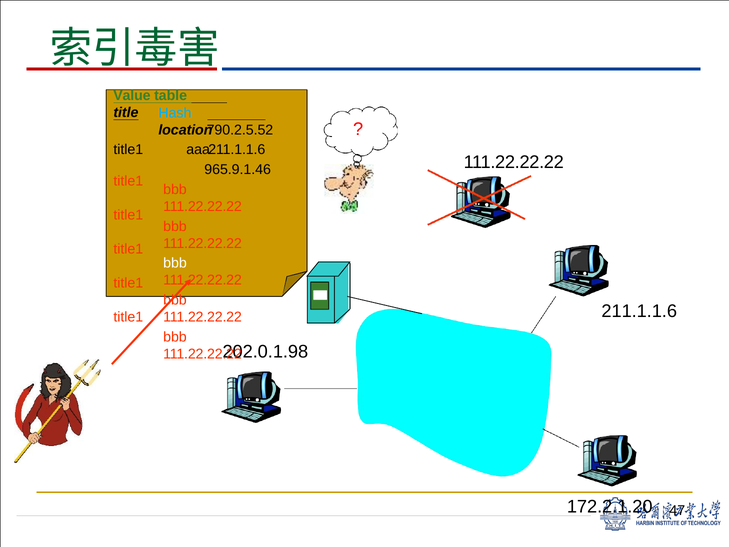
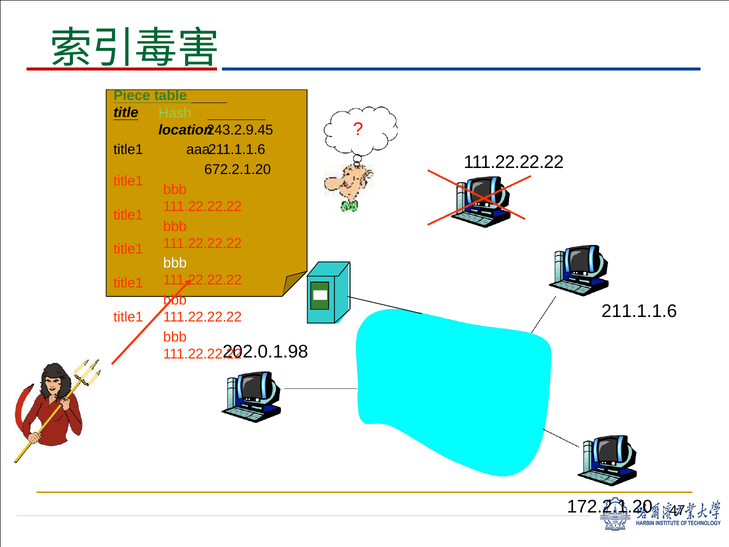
Value: Value -> Piece (132, 96)
Hash colour: light blue -> light green (175, 113)
790.2.5.52: 790.2.5.52 -> 243.2.9.45 (240, 130)
965.9.1.46: 965.9.1.46 -> 672.2.1.20 (238, 170)
